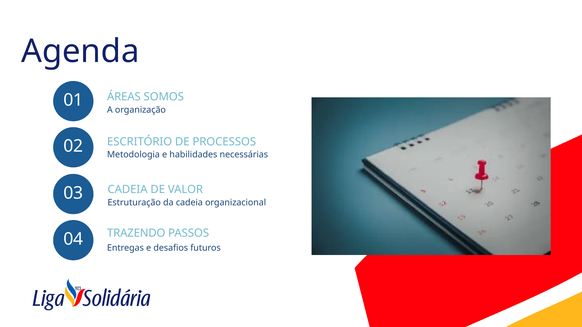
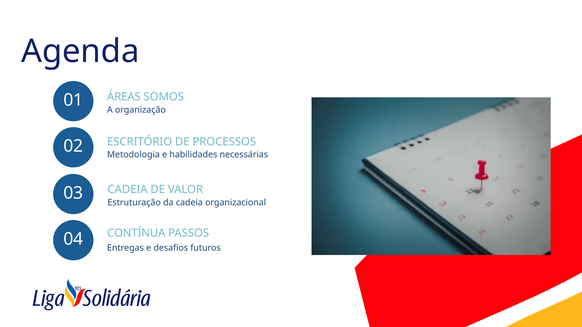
TRAZENDO: TRAZENDO -> CONTÍNUA (136, 233)
